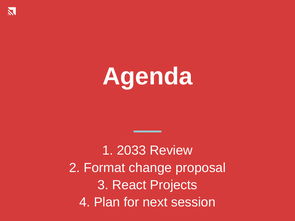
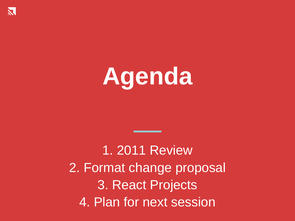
2033: 2033 -> 2011 (131, 151)
